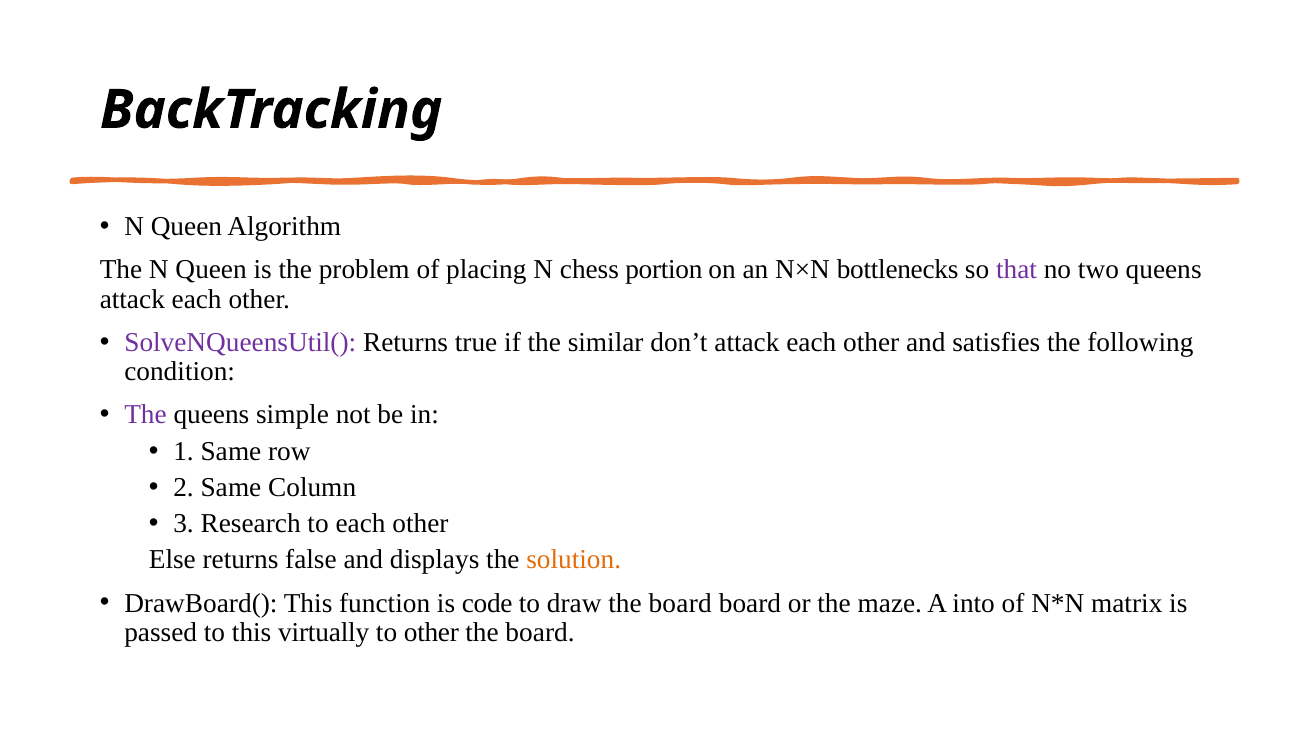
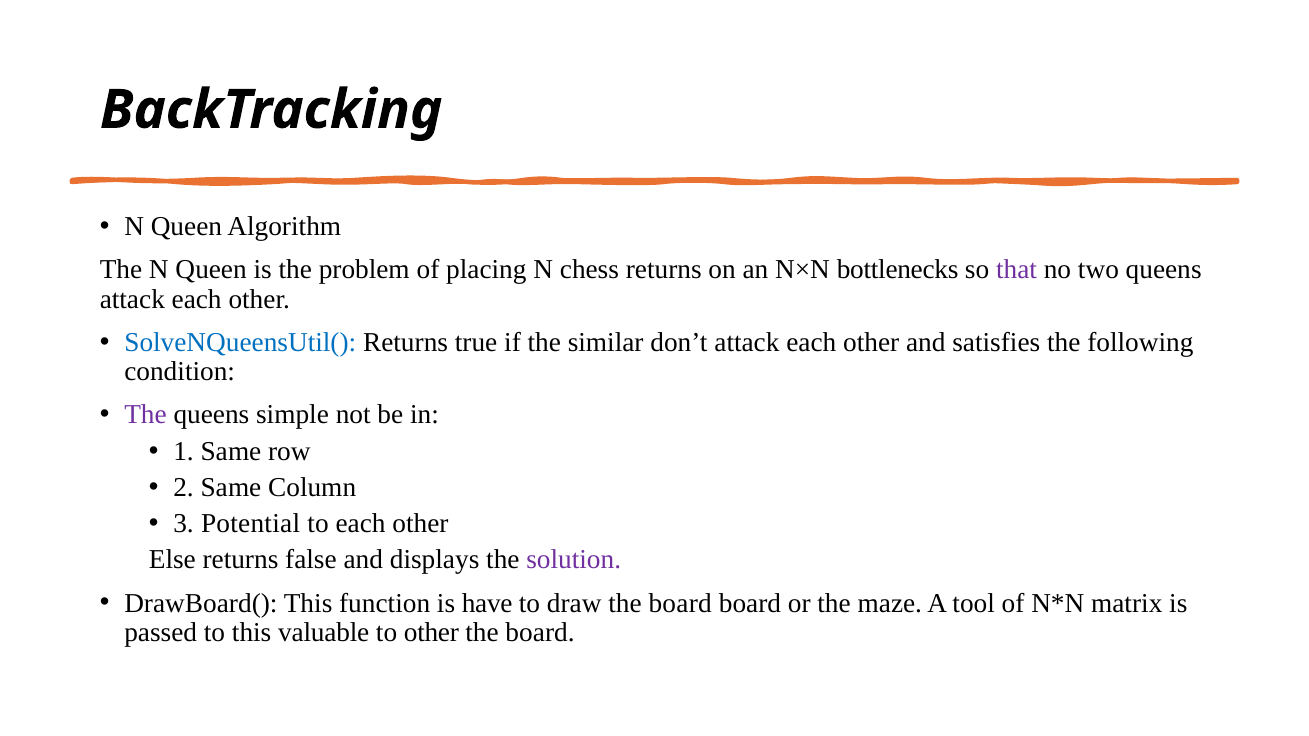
chess portion: portion -> returns (664, 270)
SolveNQueensUtil( colour: purple -> blue (240, 342)
Research: Research -> Potential (251, 524)
solution colour: orange -> purple (574, 560)
code: code -> have (487, 603)
into: into -> tool (974, 603)
virtually: virtually -> valuable (324, 633)
